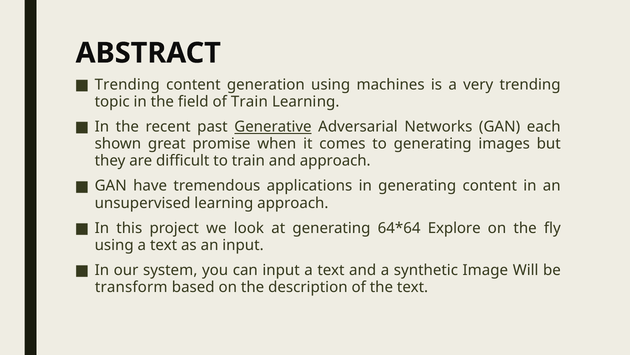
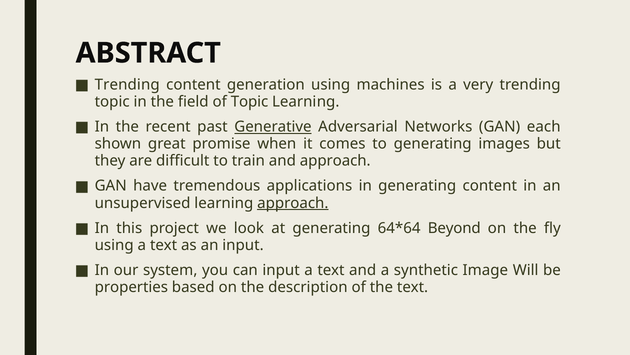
of Train: Train -> Topic (250, 102)
approach underline: none -> present (293, 203)
Explore: Explore -> Beyond (454, 228)
transform: transform -> properties (131, 287)
